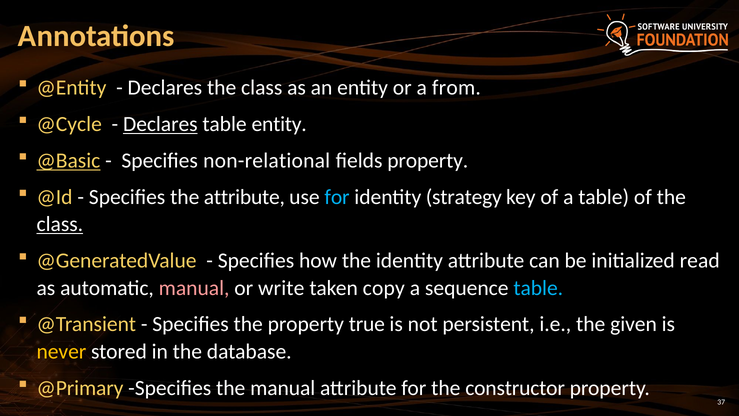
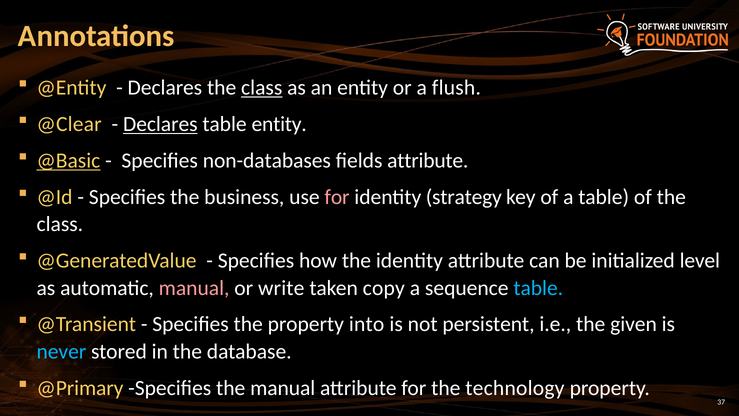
class underline: none -> present (262, 88)
from: from -> flush (456, 88)
@Cycle: @Cycle -> @Clear (69, 124)
non-relational: non-relational -> non-databases (267, 161)
fields property: property -> attribute (428, 161)
the attribute: attribute -> business (244, 197)
for colour: light blue -> pink (337, 197)
class underline: present -> none (60, 224)
read: read -> level (700, 261)
true: true -> into (367, 324)
never colour: yellow -> light blue (61, 351)
constructor: constructor -> technology (515, 388)
